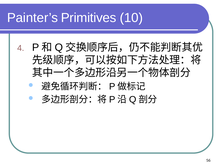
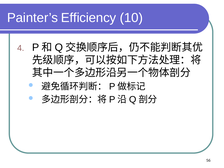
Primitives: Primitives -> Efficiency (89, 18)
